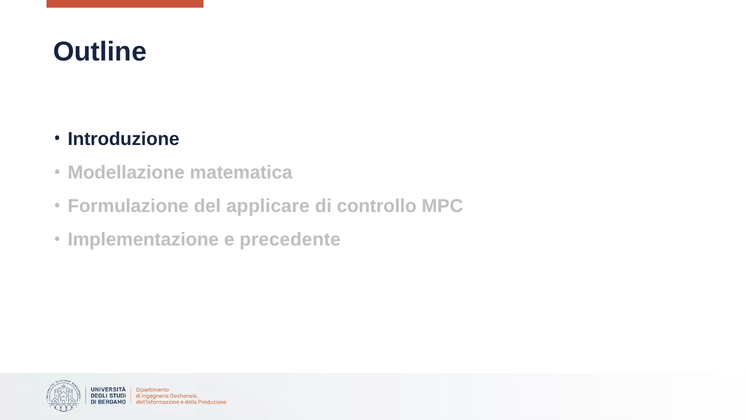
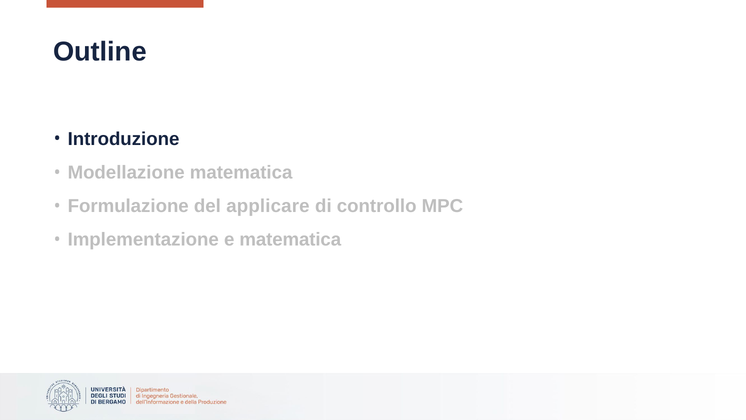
e precedente: precedente -> matematica (290, 240)
